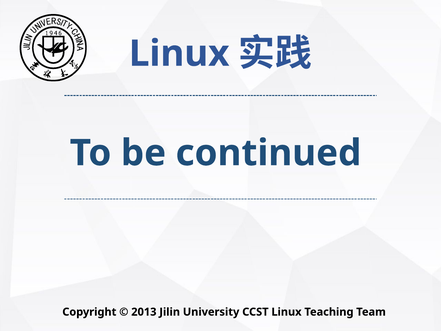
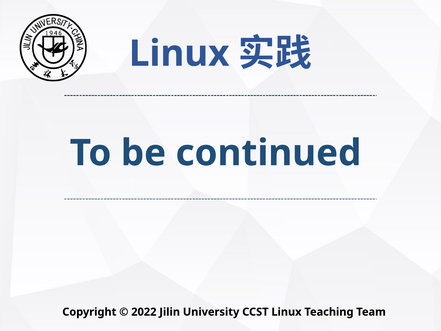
2013: 2013 -> 2022 (144, 312)
